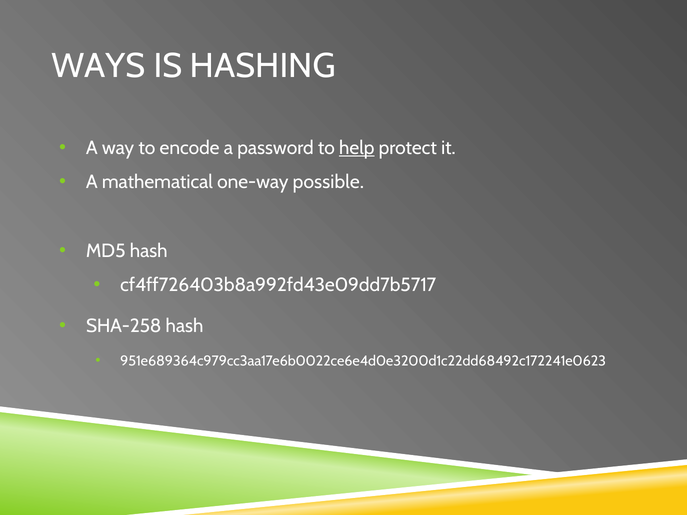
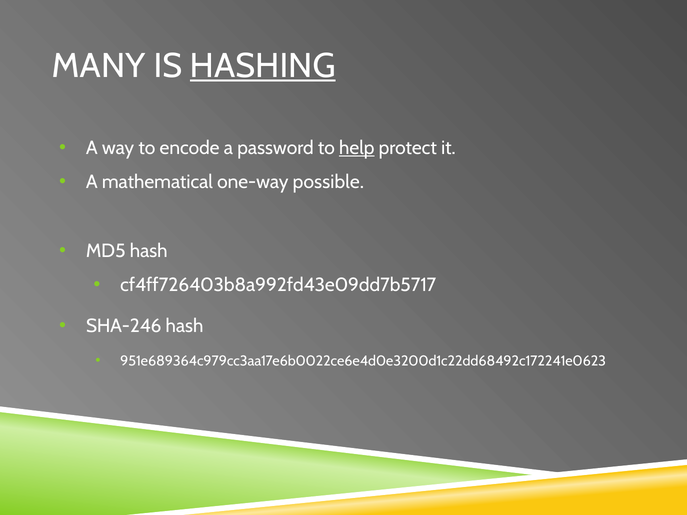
WAYS: WAYS -> MANY (98, 66)
HASHING underline: none -> present (263, 66)
SHA-258: SHA-258 -> SHA-246 (124, 326)
